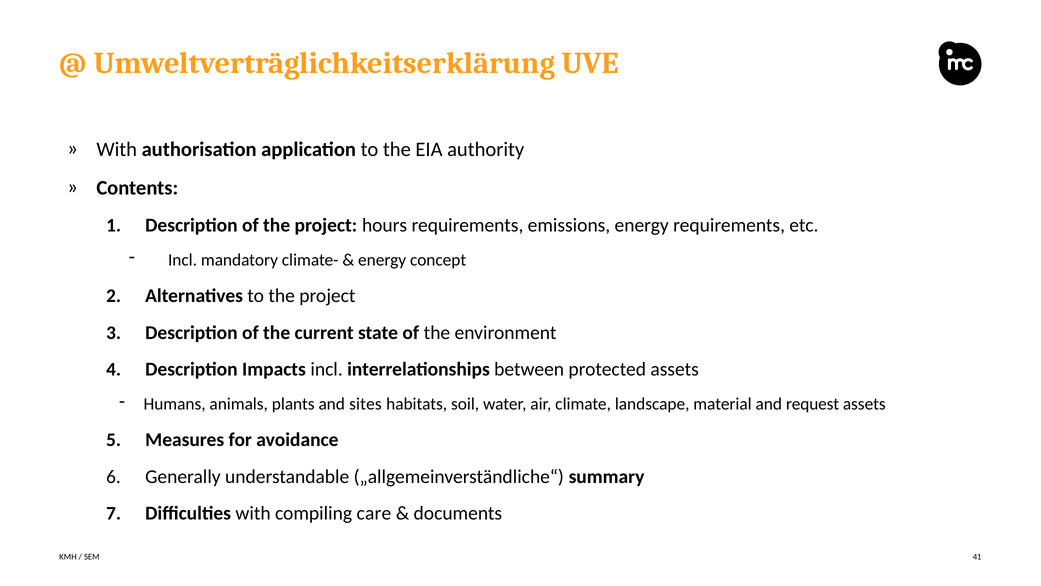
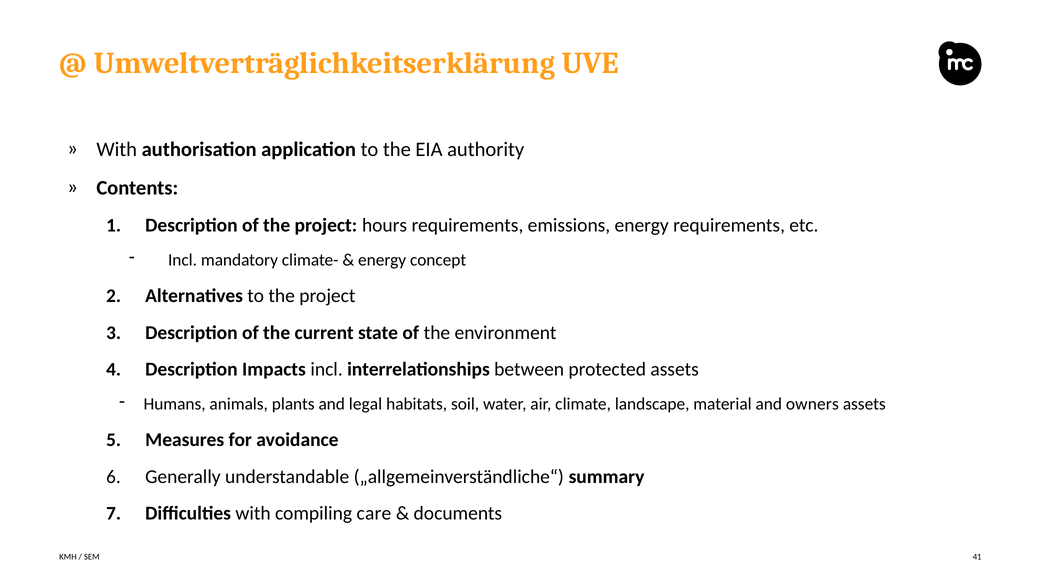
sites: sites -> legal (365, 404)
request: request -> owners (812, 404)
